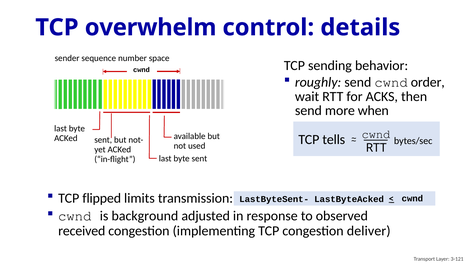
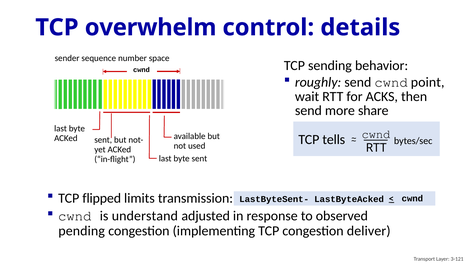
order: order -> point (428, 82)
when: when -> share (373, 111)
background: background -> understand (145, 216)
received: received -> pending (82, 231)
